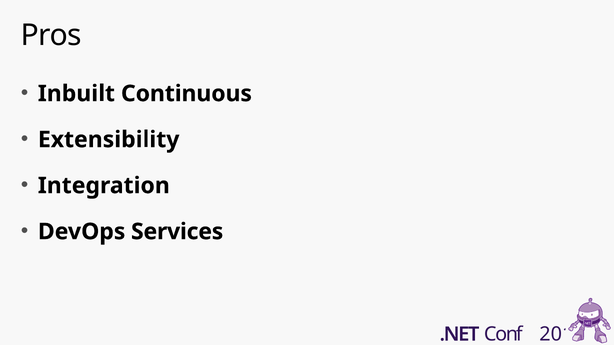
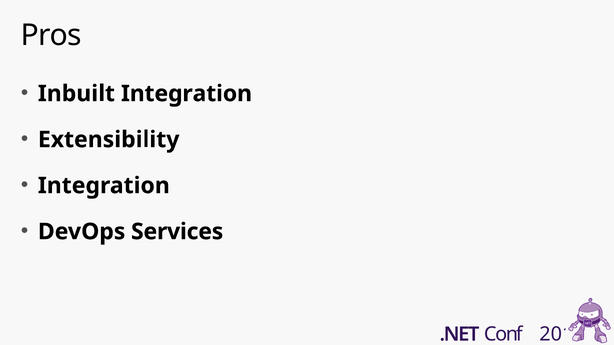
Inbuilt Continuous: Continuous -> Integration (186, 94)
